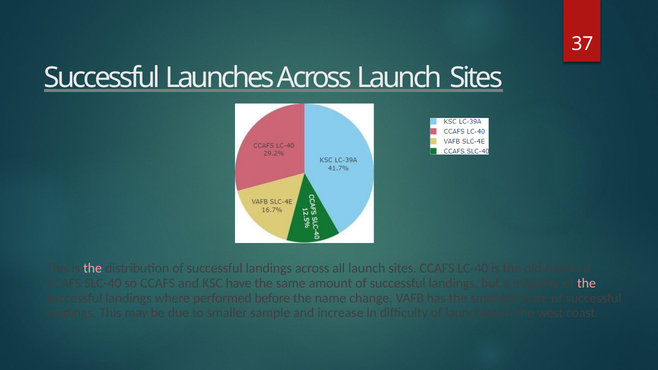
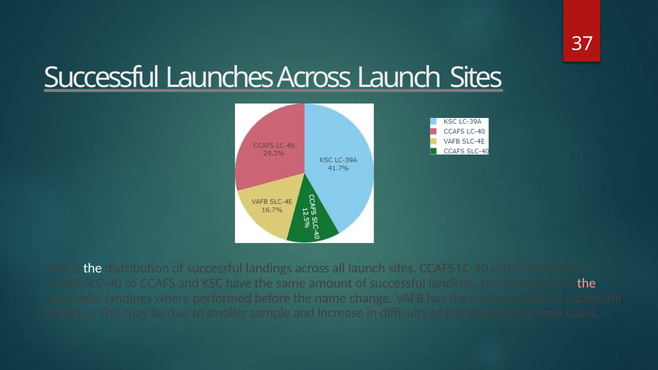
the colour: pink -> white (93, 268)
